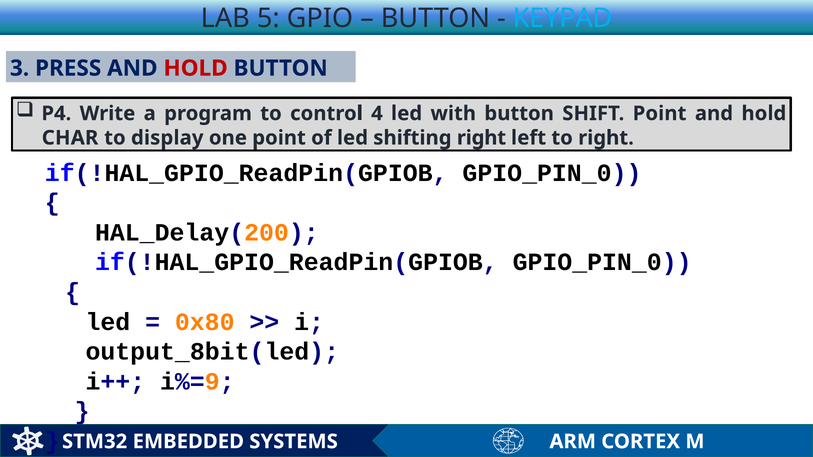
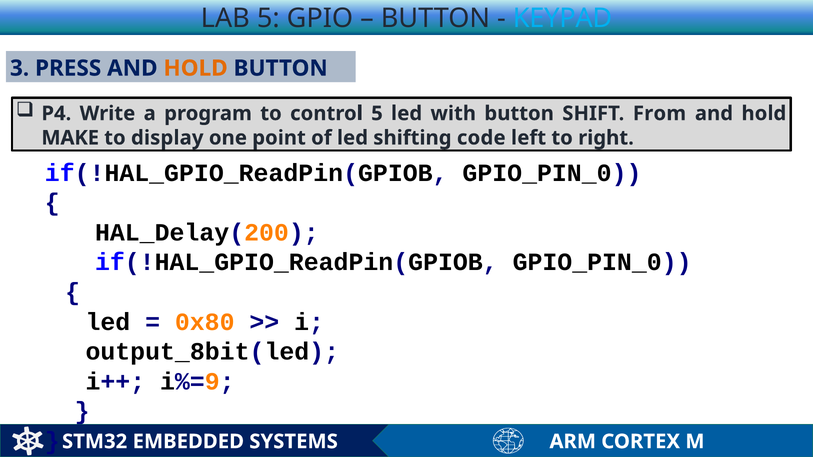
HOLD colour: red -> orange (196, 68)
control 4: 4 -> 5 (377, 114)
SHIFT Point: Point -> From (659, 114)
CHAR: CHAR -> MAKE (70, 138)
shifting right: right -> code (481, 138)
